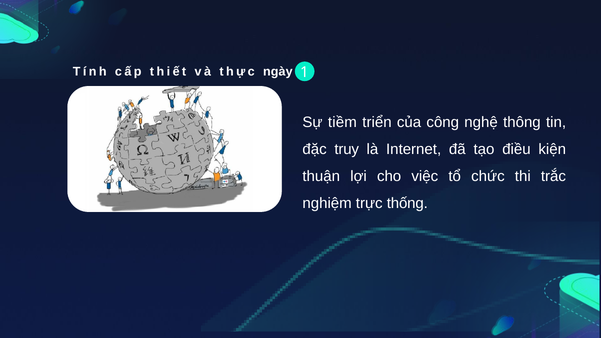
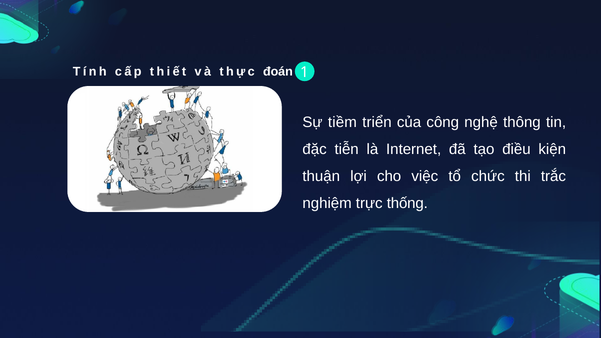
ngày: ngày -> đoán (278, 71)
truy: truy -> tiễn (347, 149)
